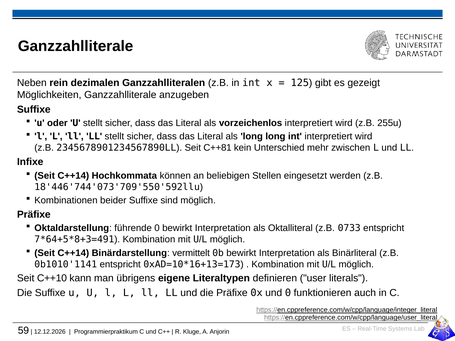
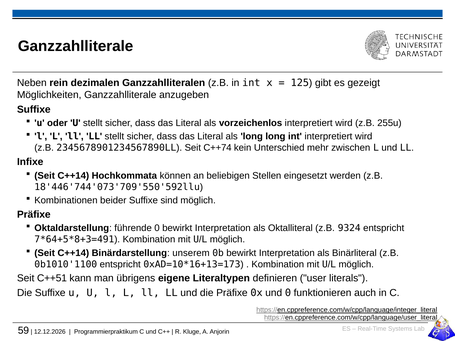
C++81: C++81 -> C++74 (218, 148)
0733: 0733 -> 9324 (349, 228)
vermittelt: vermittelt -> unserem (191, 253)
0b1010'1141: 0b1010'1141 -> 0b1010'1100 (66, 264)
C++10: C++10 -> C++51 (52, 279)
